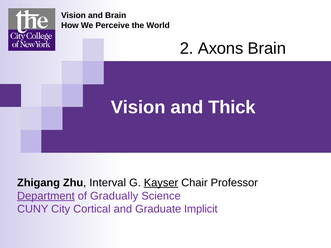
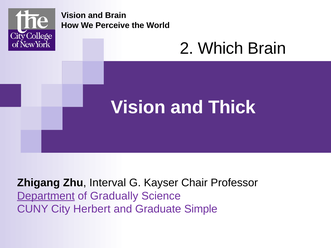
Axons: Axons -> Which (221, 49)
Kayser underline: present -> none (161, 183)
Cortical: Cortical -> Herbert (92, 209)
Implicit: Implicit -> Simple (201, 209)
